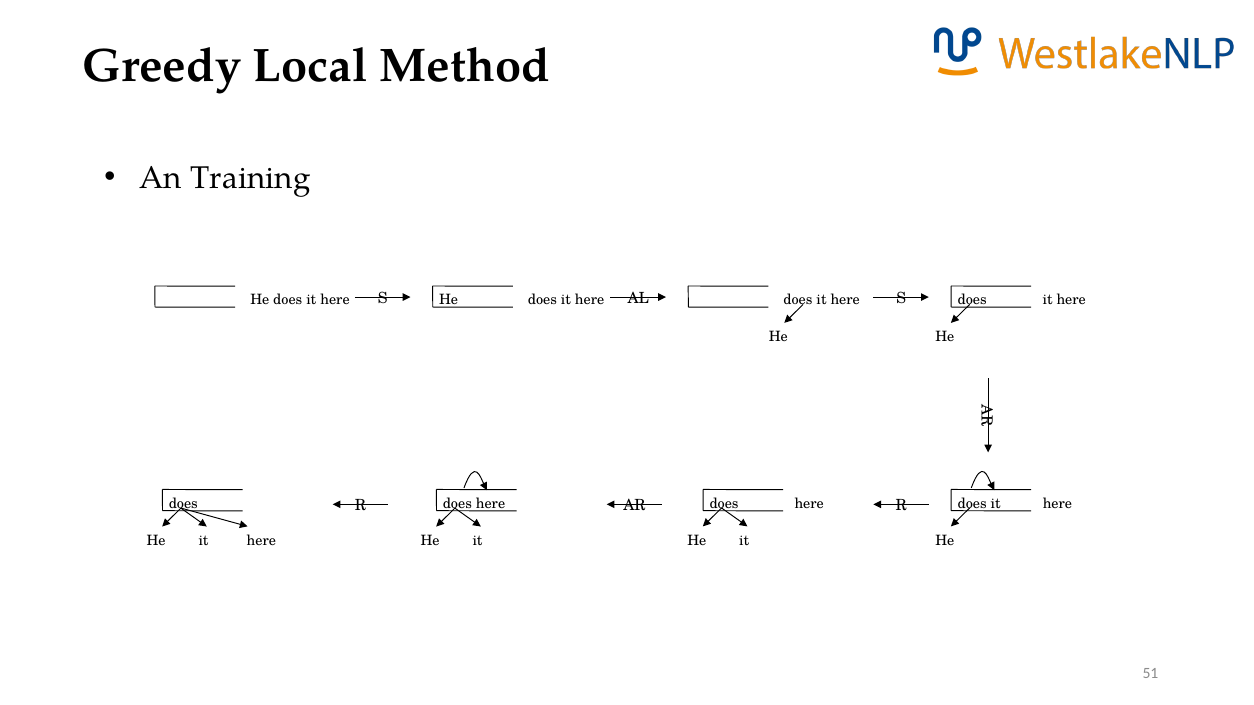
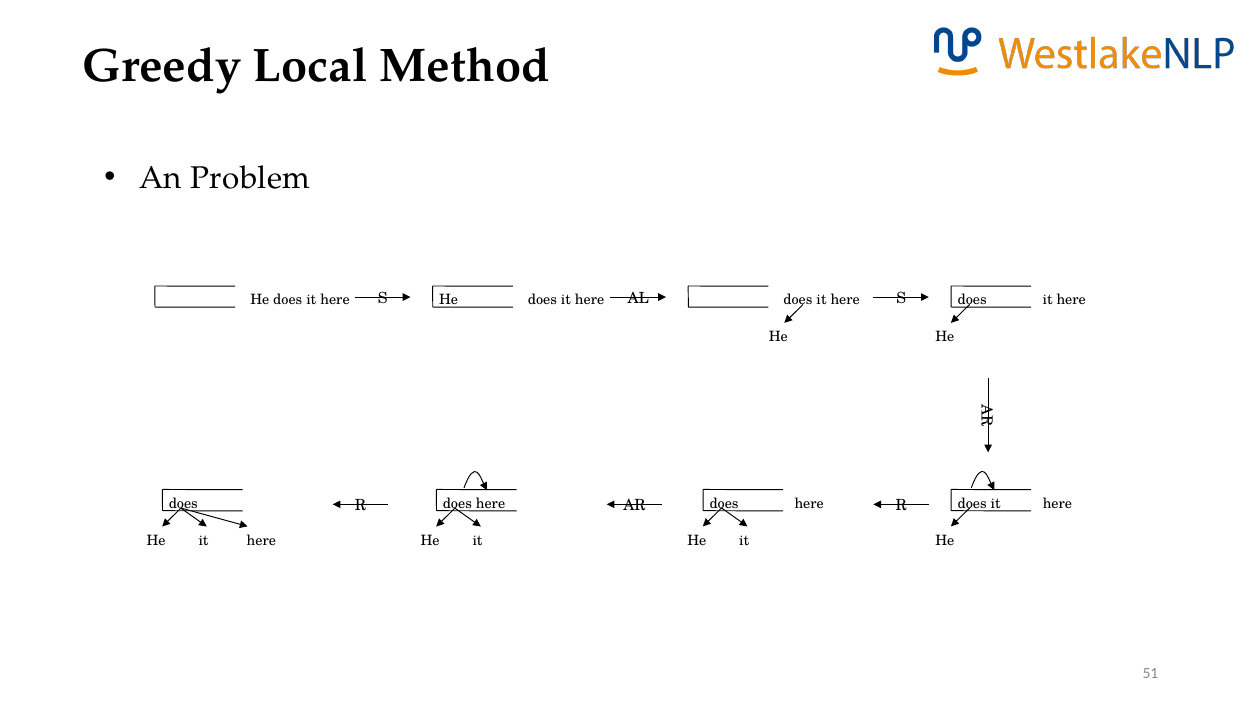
Training: Training -> Problem (250, 178)
